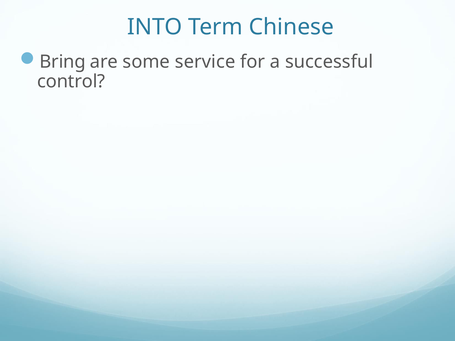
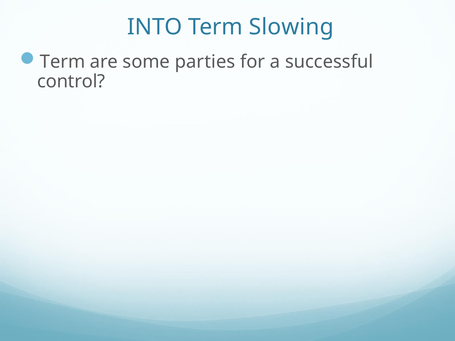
Chinese: Chinese -> Slowing (291, 27)
Bring: Bring -> Term (63, 62)
service: service -> parties (205, 62)
